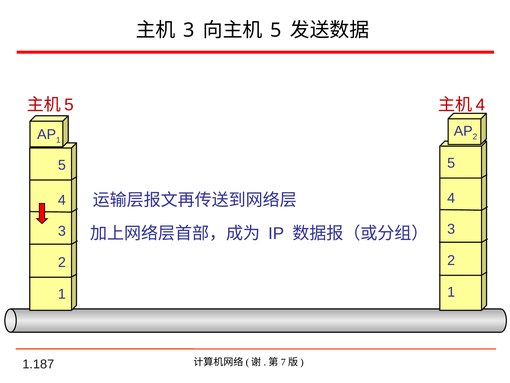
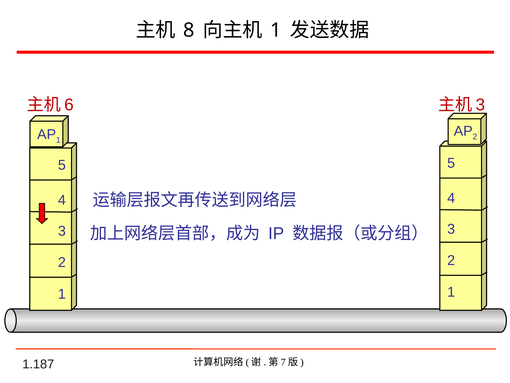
3: 3 -> 8 (189, 30)
5: 5 -> 1 (276, 30)
5: 5 -> 6 (69, 105)
4: 4 -> 3 (480, 105)
